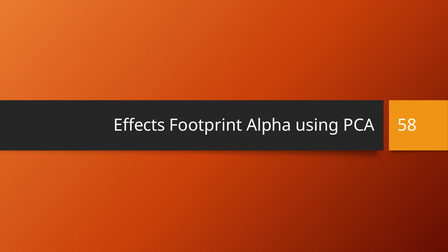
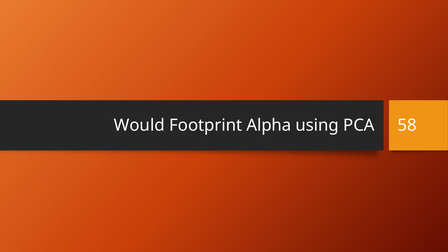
Effects: Effects -> Would (139, 125)
